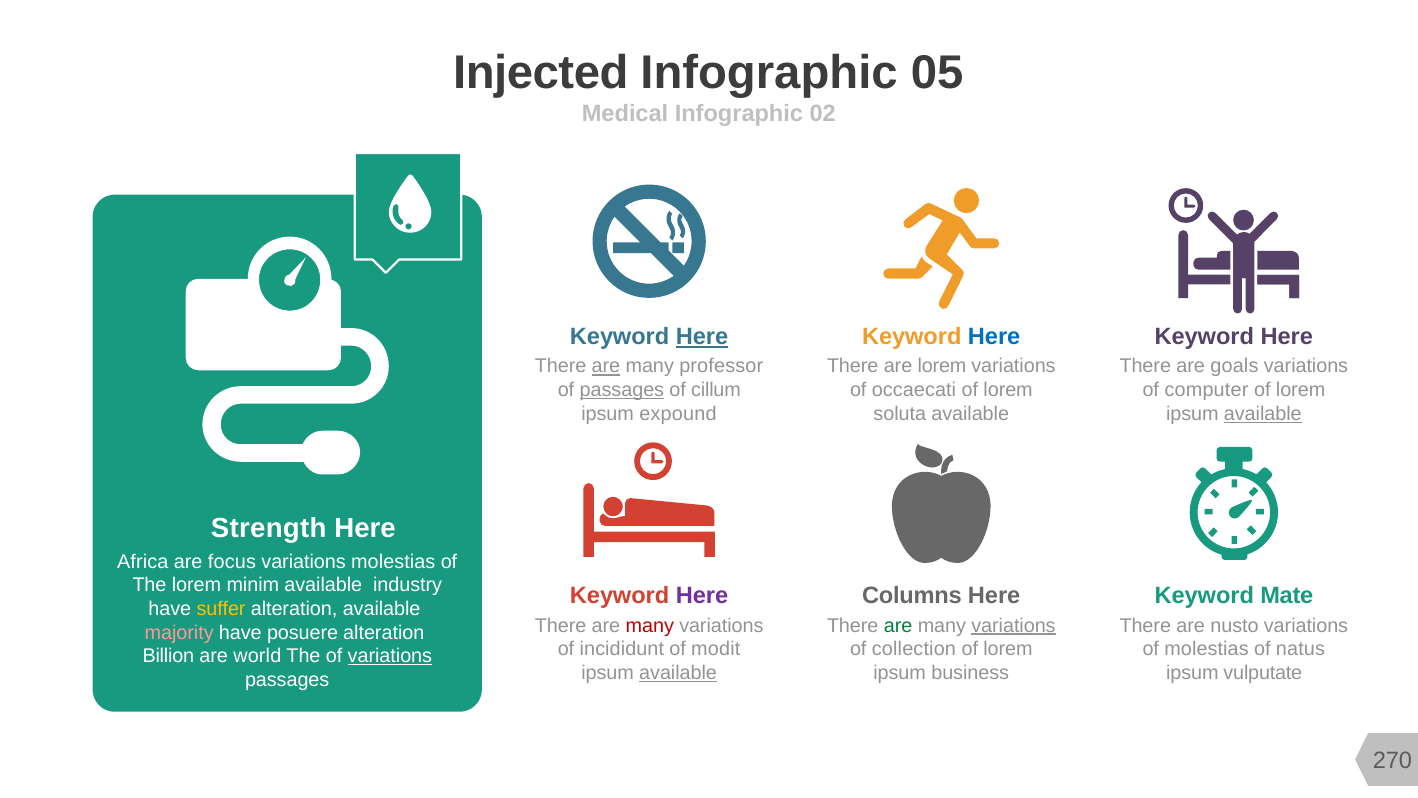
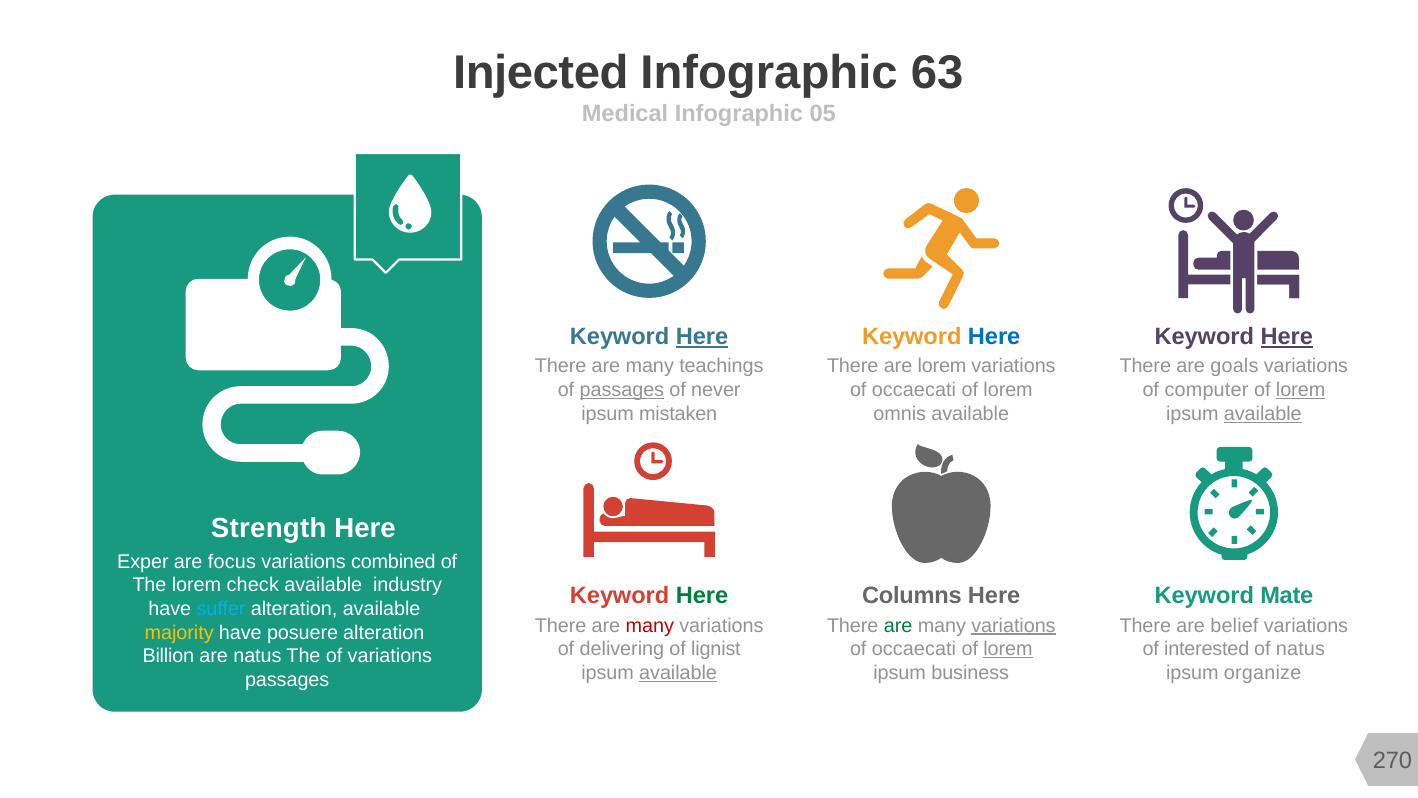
05: 05 -> 63 (937, 73)
02: 02 -> 05 (823, 113)
Here underline: none -> present (1287, 337)
are underline: present -> none (606, 366)
professor: professor -> teachings (721, 366)
cillum: cillum -> never (716, 390)
lorem underline: none -> present (1301, 390)
expound: expound -> mistaken (678, 414)
soluta: soluta -> omnis (900, 414)
Africa: Africa -> Exper (143, 562)
variations molestias: molestias -> combined (393, 562)
minim: minim -> check (253, 585)
Here colour: purple -> green (702, 596)
suffer colour: yellow -> light blue (221, 609)
nusto: nusto -> belief (1234, 625)
majority colour: pink -> yellow (179, 633)
incididunt: incididunt -> delivering (622, 649)
modit: modit -> lignist (716, 649)
collection: collection -> occaecati (914, 649)
lorem underline: none -> present (1008, 649)
of molestias: molestias -> interested (1207, 649)
are world: world -> natus (257, 656)
variations underline: present -> none (390, 656)
vulputate: vulputate -> organize (1263, 673)
